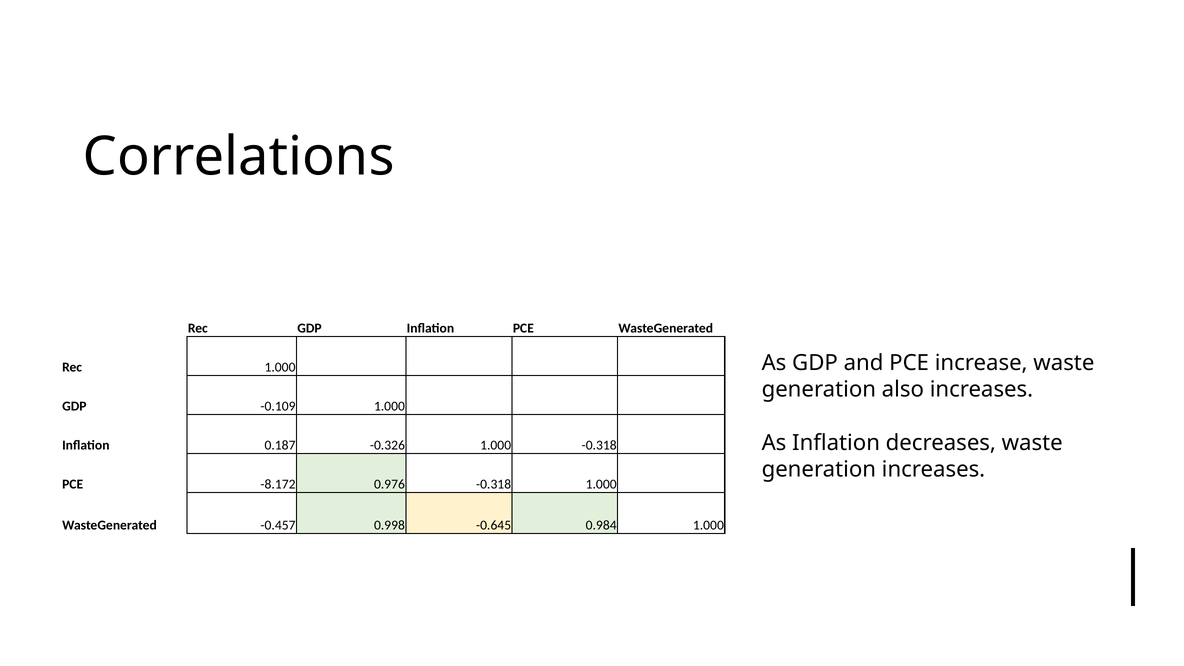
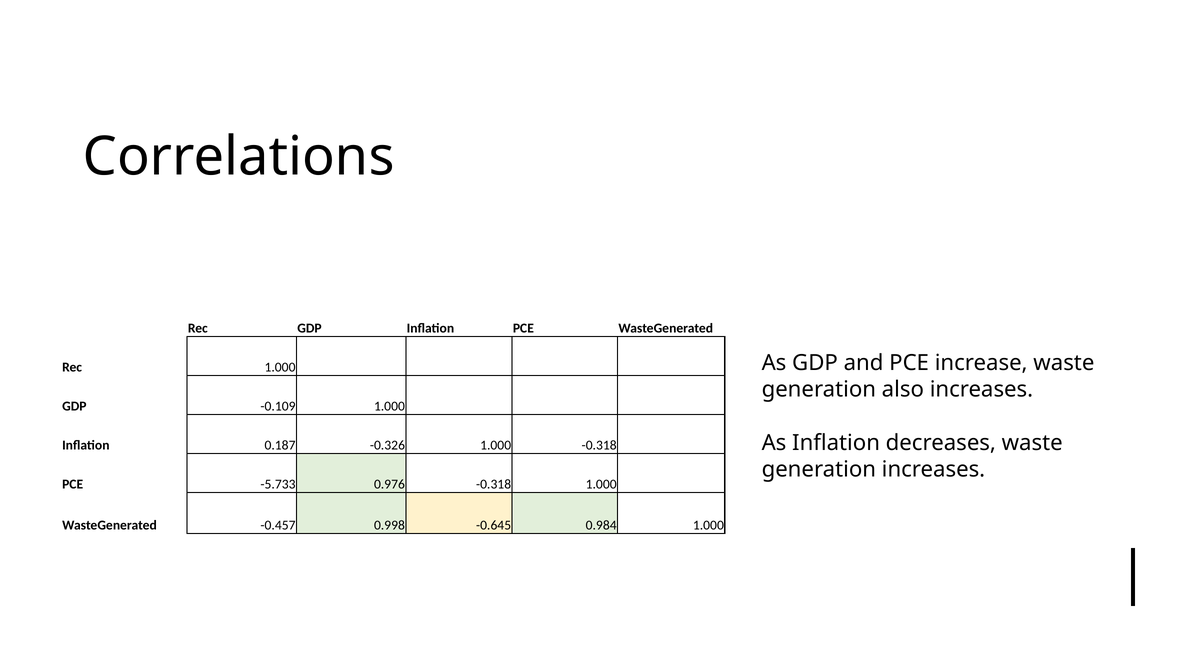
-8.172: -8.172 -> -5.733 (278, 484)
